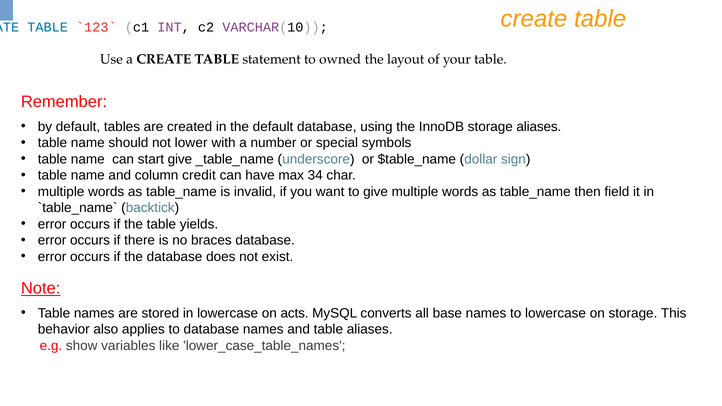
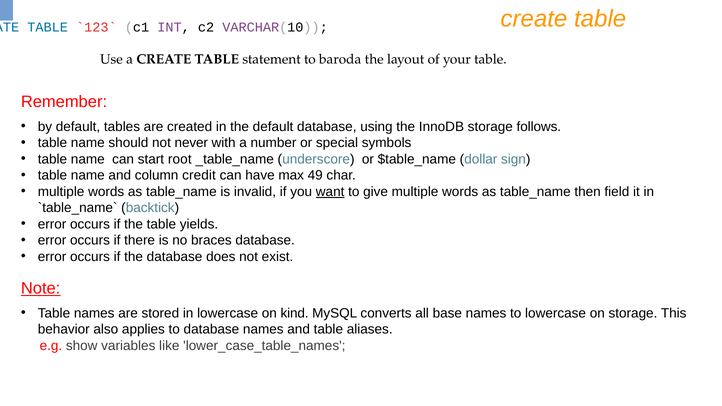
owned: owned -> baroda (340, 59)
storage aliases: aliases -> follows (539, 127)
lower: lower -> never (191, 143)
start give: give -> root (180, 159)
34: 34 -> 49 (315, 175)
want underline: none -> present (330, 192)
acts: acts -> kind (295, 313)
